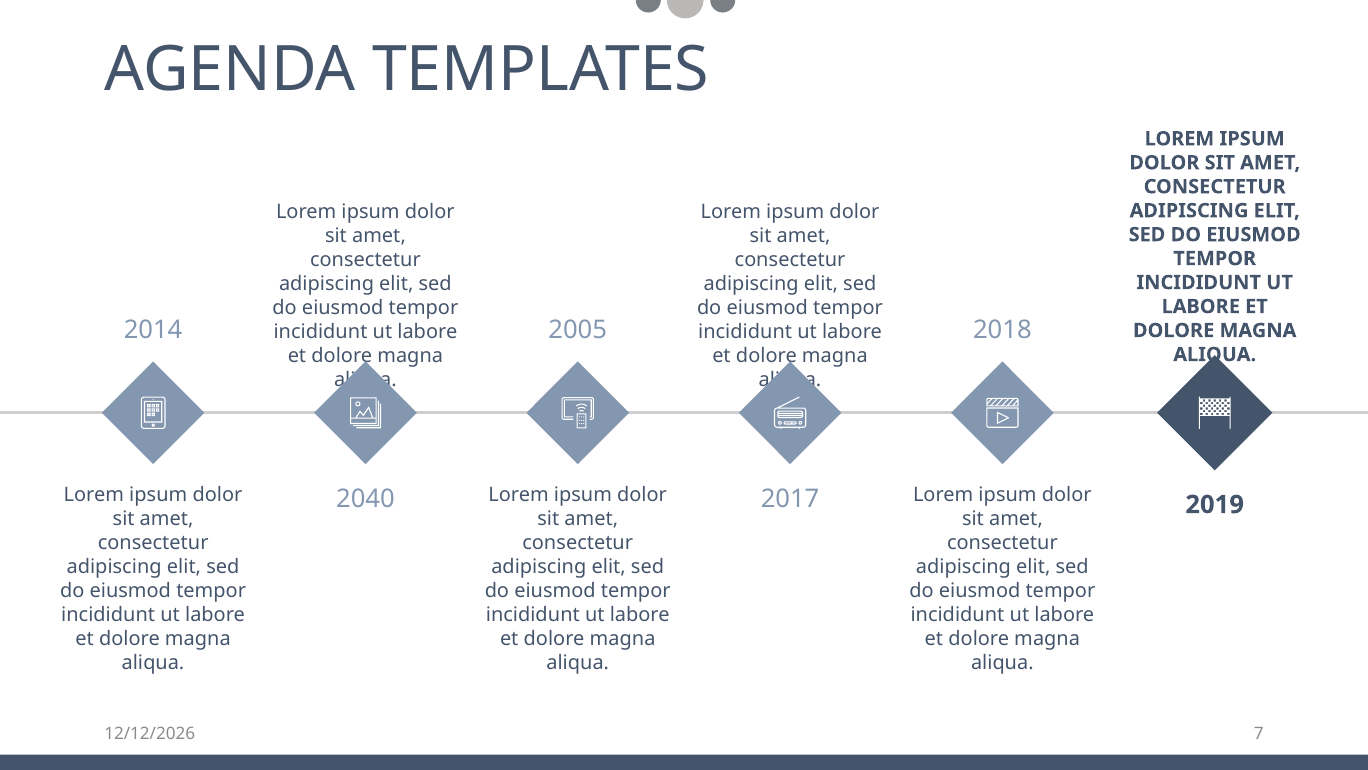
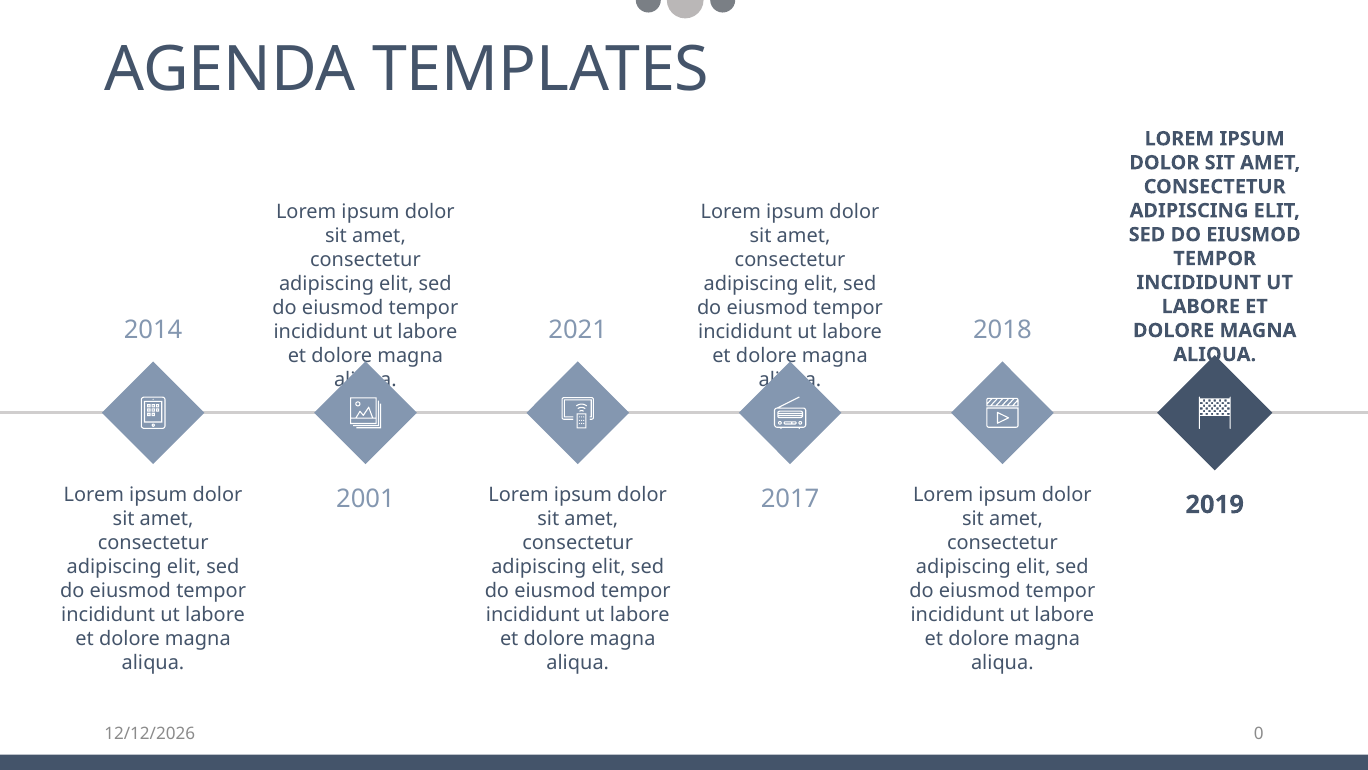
2005: 2005 -> 2021 (578, 330)
2040: 2040 -> 2001 (365, 499)
7: 7 -> 0 (1259, 733)
